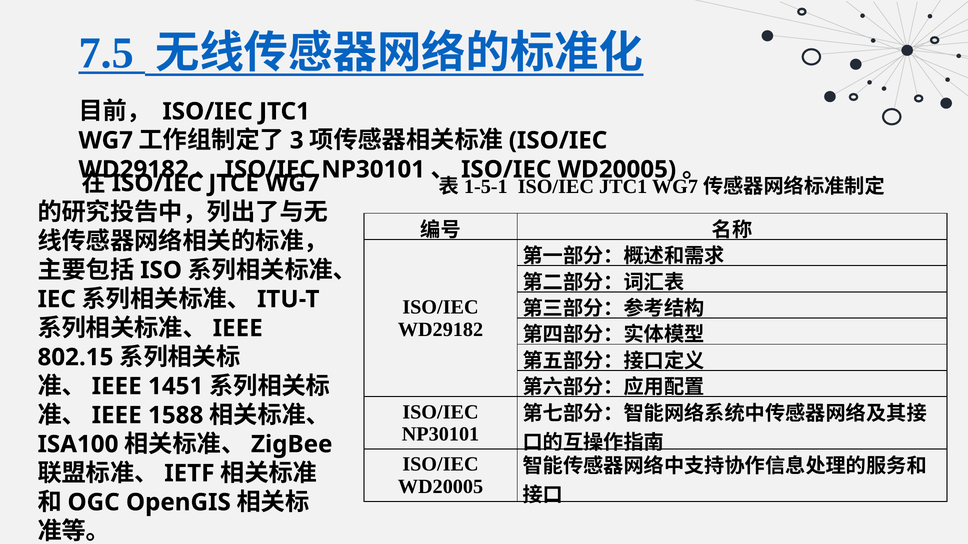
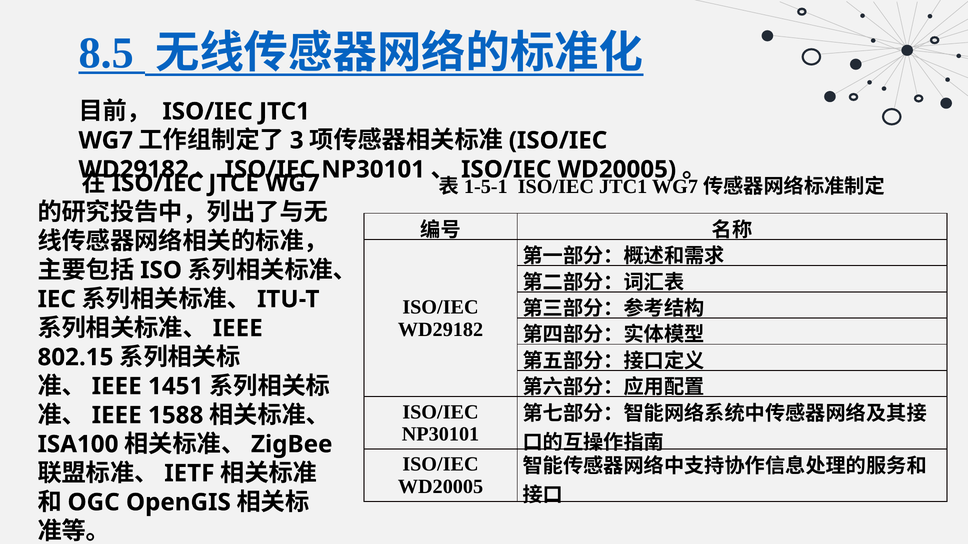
7.5: 7.5 -> 8.5 (106, 53)
